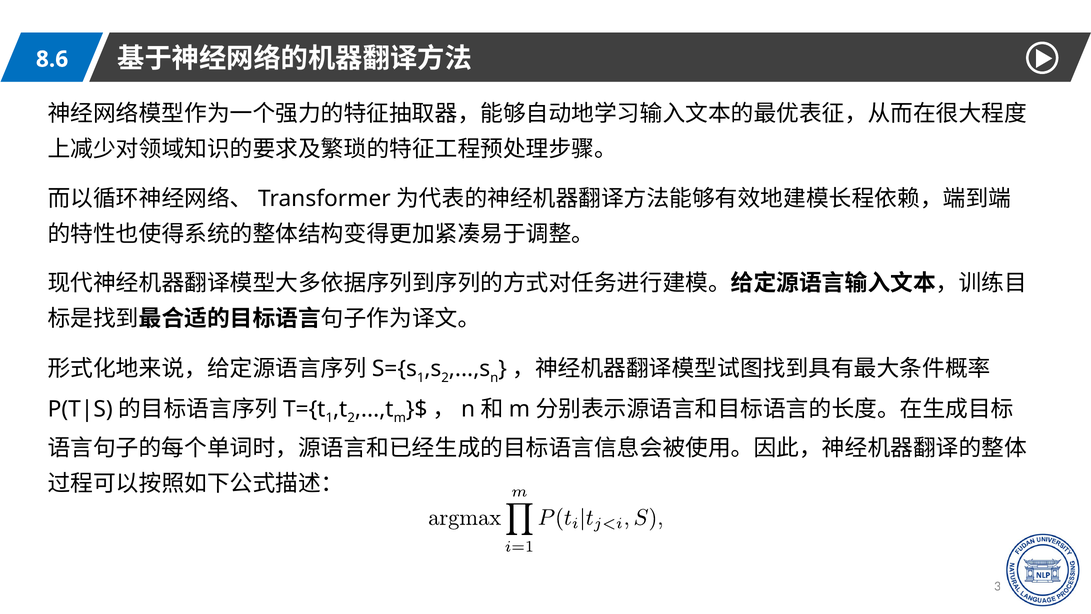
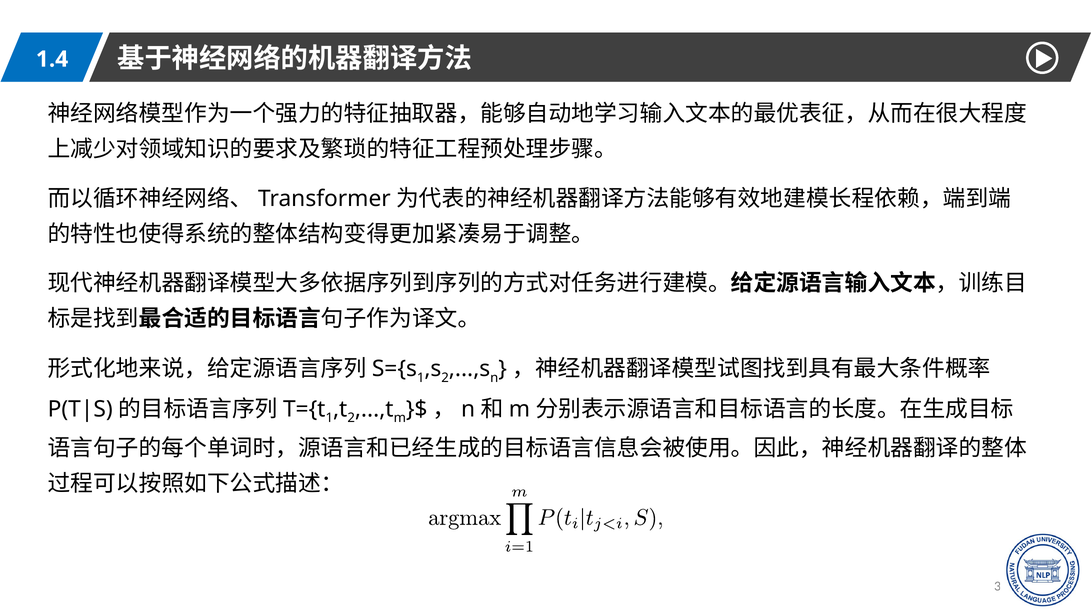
8.6: 8.6 -> 1.4 (52, 59)
